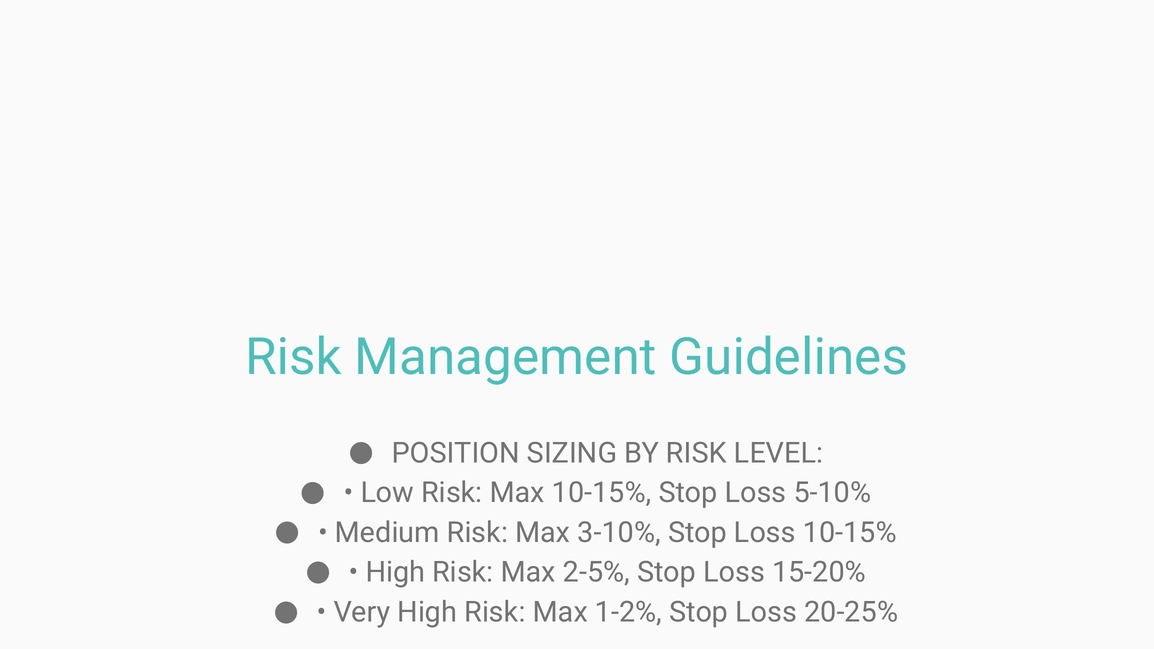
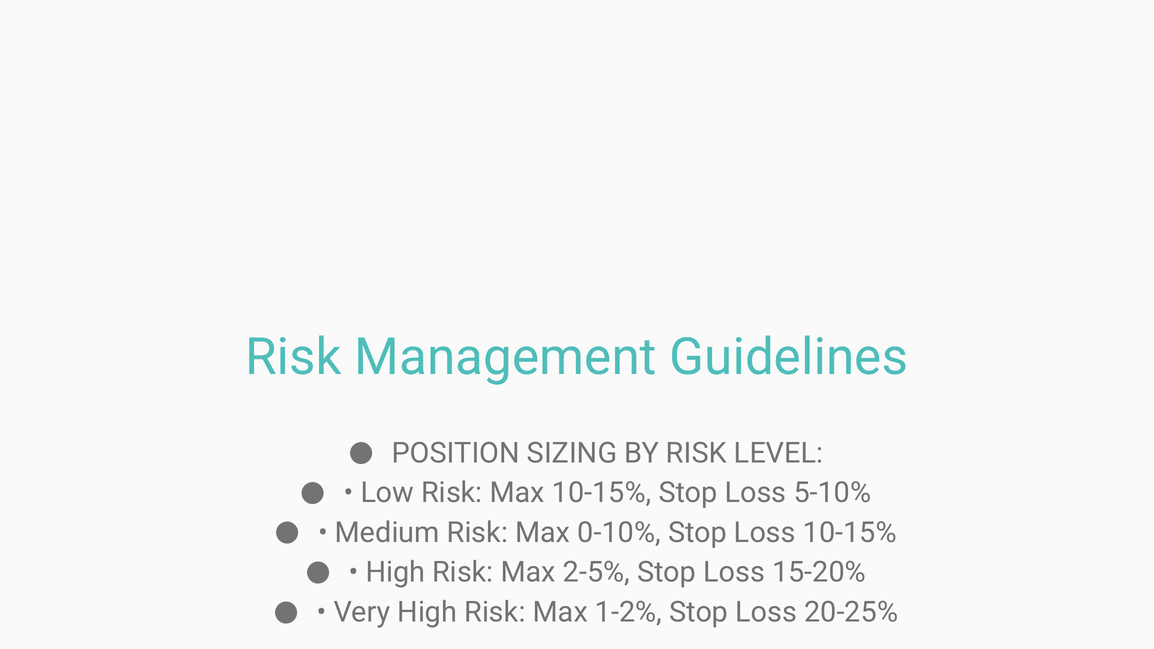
3-10%: 3-10% -> 0-10% (619, 533)
